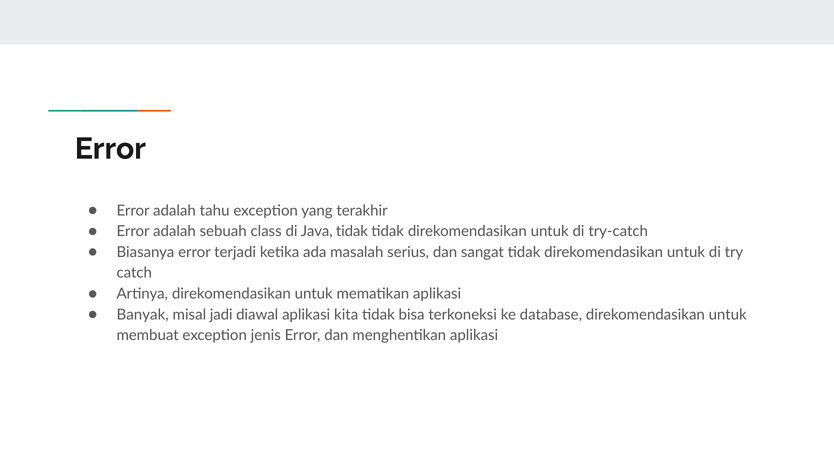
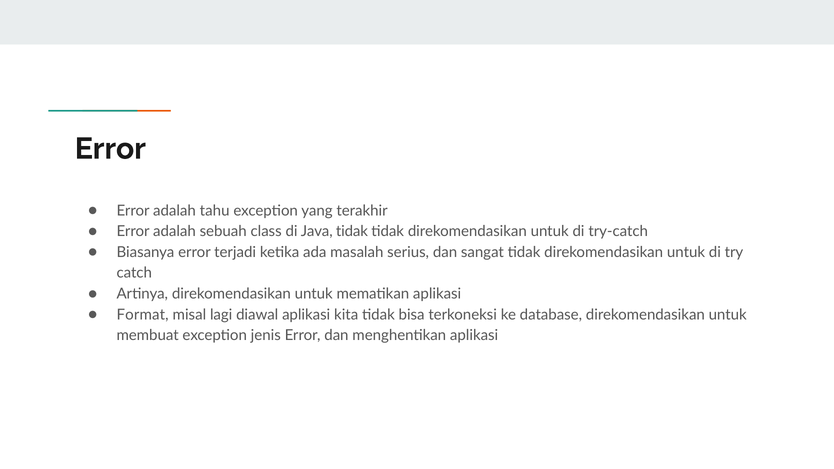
Banyak: Banyak -> Format (143, 315)
jadi: jadi -> lagi (221, 315)
